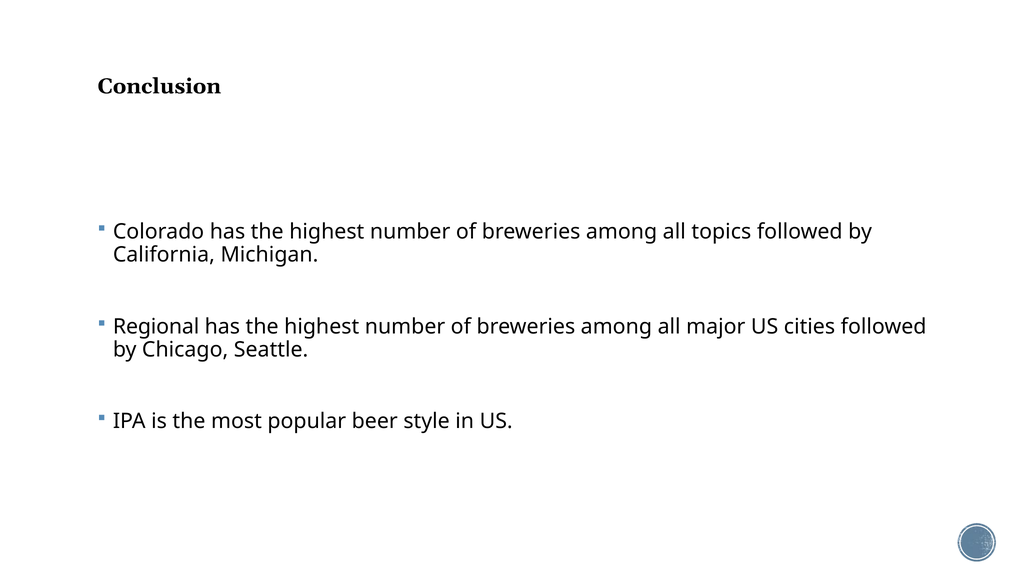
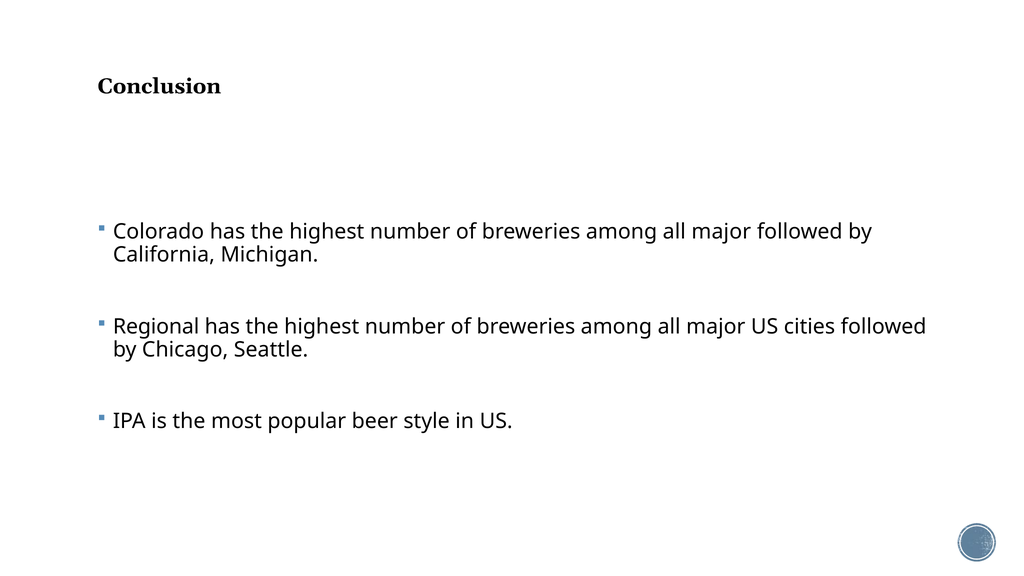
topics: topics -> major (721, 232)
